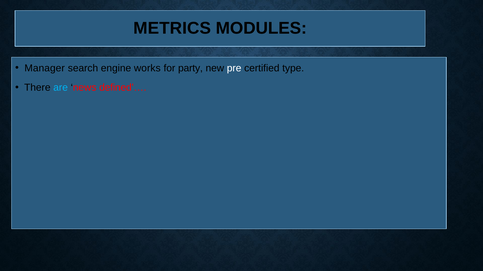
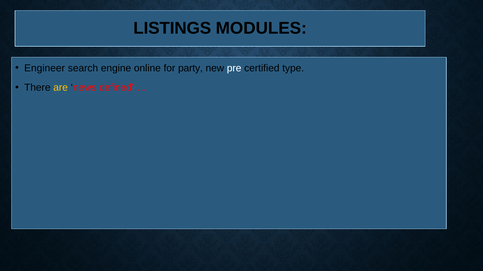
METRICS: METRICS -> LISTINGS (172, 28)
Manager: Manager -> Engineer (45, 68)
works: works -> online (147, 68)
are colour: light blue -> yellow (61, 88)
